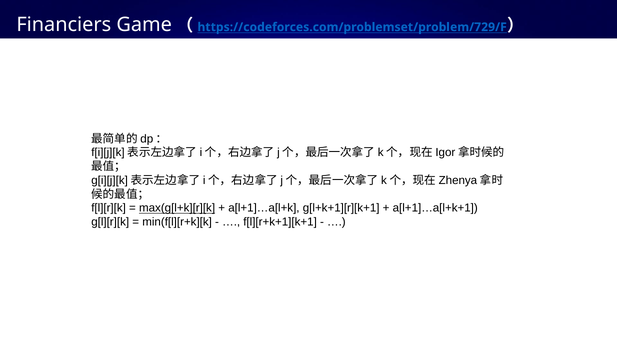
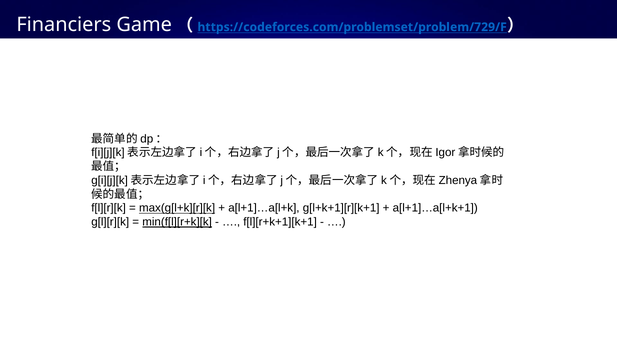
min(f[l][r+k][k underline: none -> present (177, 222)
